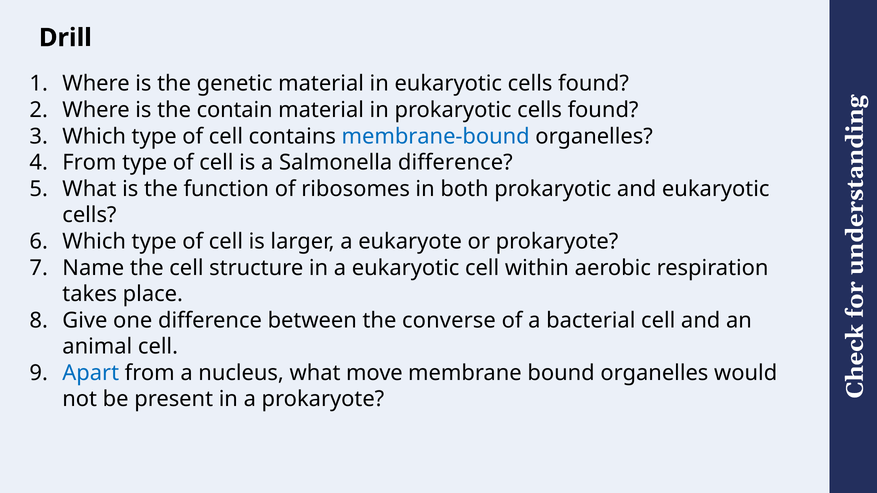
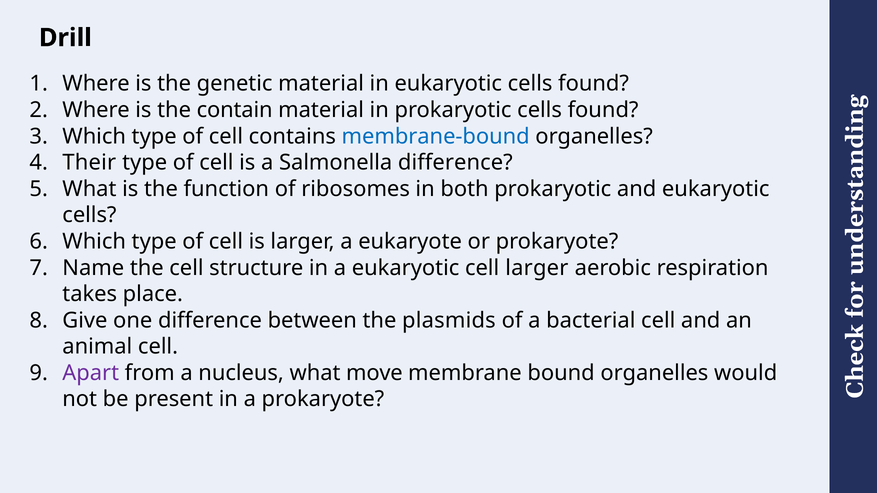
From: From -> Their (89, 163)
cell within: within -> larger (537, 268)
converse: converse -> plasmids (449, 321)
Apart colour: blue -> purple (91, 373)
